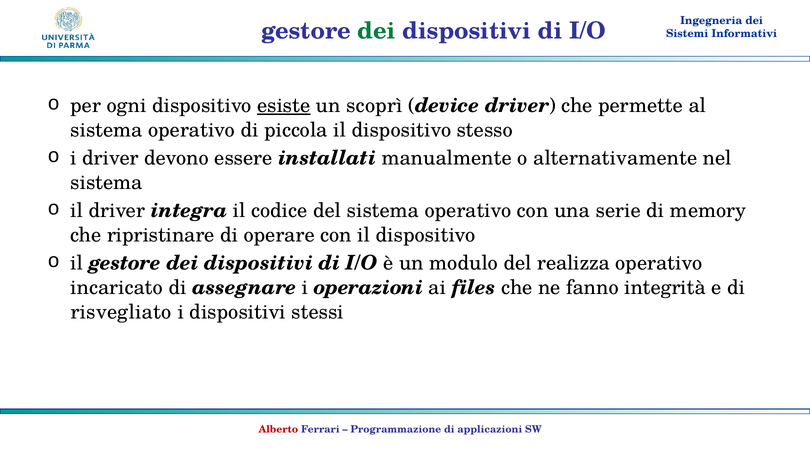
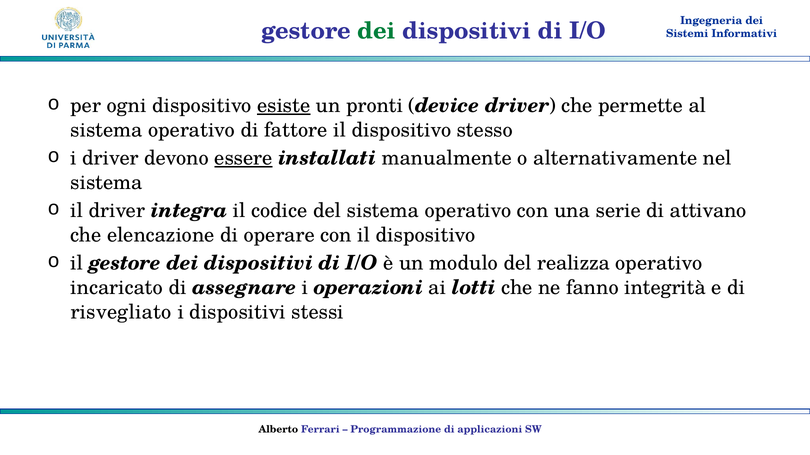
scoprì: scoprì -> pronti (375, 106)
piccola: piccola -> fattore (296, 130)
essere underline: none -> present (243, 158)
memory: memory -> attivano (708, 211)
ripristinare: ripristinare -> elencazione (161, 235)
files: files -> lotti (474, 288)
Alberto colour: red -> black (278, 430)
